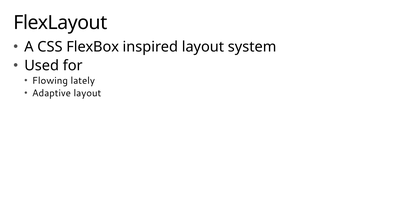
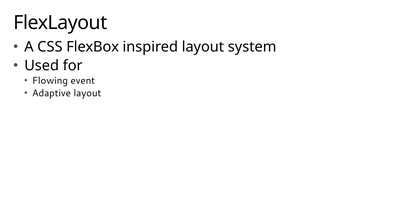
lately: lately -> event (83, 81)
